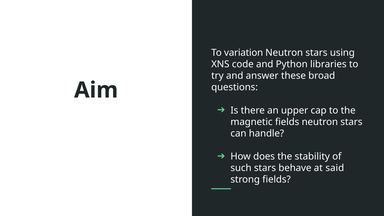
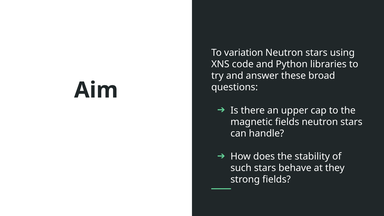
said: said -> they (335, 168)
